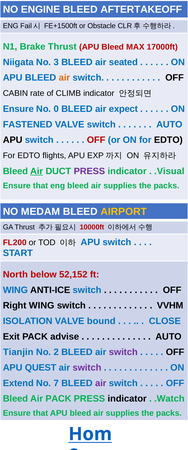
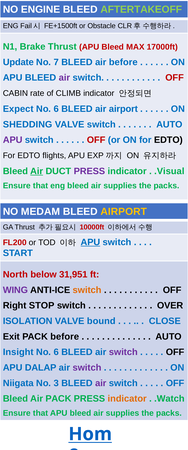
AFTERTAKEOFF colour: white -> light green (141, 9)
Niigata: Niigata -> Update (18, 62)
3: 3 -> 7 (56, 62)
air seated: seated -> before (123, 62)
air colour: orange -> purple (64, 78)
OFF colour: black -> red (175, 78)
Ensure: Ensure -> Expect (18, 109)
0: 0 -> 6 (56, 109)
air expect: expect -> airport (123, 109)
FASTENED: FASTENED -> SHEDDING (28, 124)
APU colour: black -> purple (13, 140)
APU underline: none -> present (90, 242)
52,152: 52,152 -> 31,951 (73, 274)
WING colour: blue -> purple (15, 290)
switch colour: blue -> orange (87, 290)
Right WING: WING -> STOP (42, 305)
VVHM: VVHM -> OVER (170, 305)
PACK advise: advise -> before (65, 336)
Tianjin: Tianjin -> Insight (18, 352)
2: 2 -> 6 (56, 352)
QUEST: QUEST -> DALAP (41, 367)
Extend: Extend -> Niigata (18, 383)
7: 7 -> 3 (56, 383)
indicator colour: black -> orange (127, 398)
